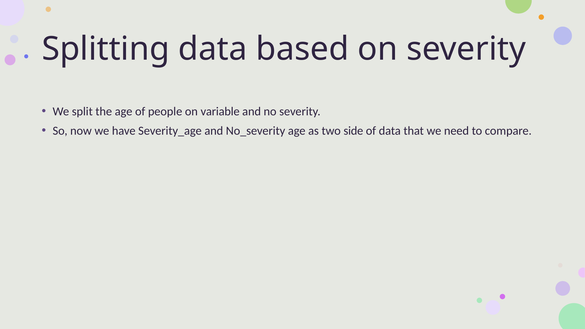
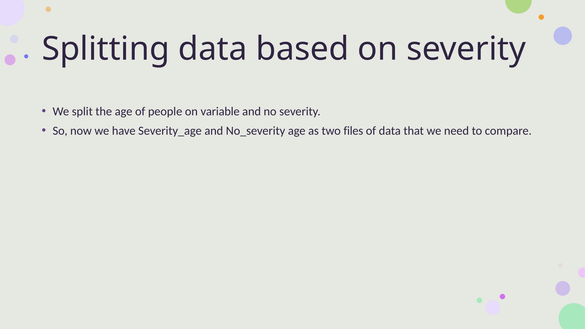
side: side -> files (353, 131)
